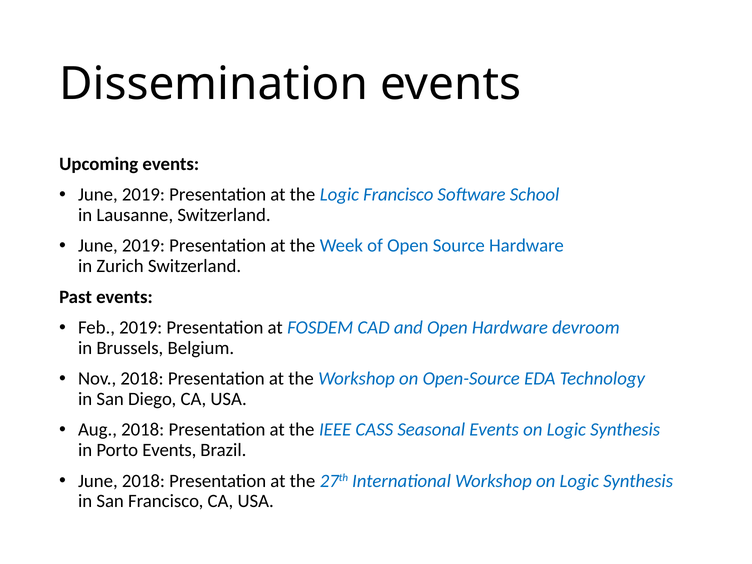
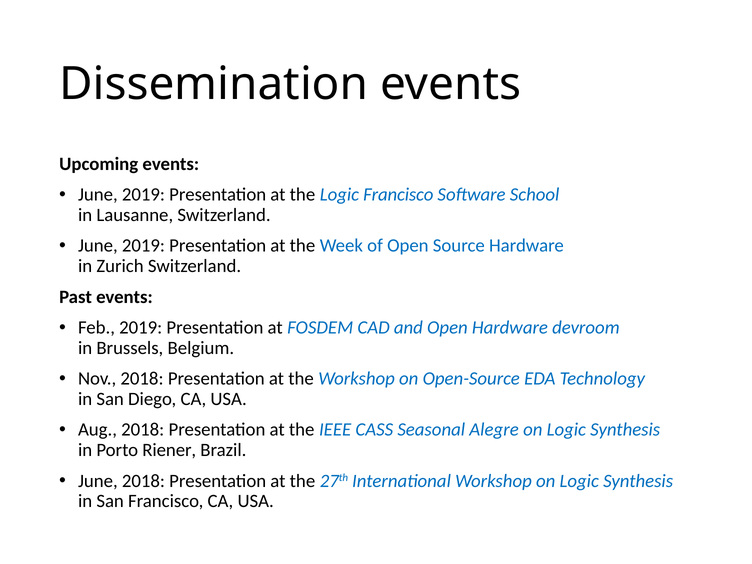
Seasonal Events: Events -> Alegre (494, 430)
Porto Events: Events -> Riener (169, 450)
